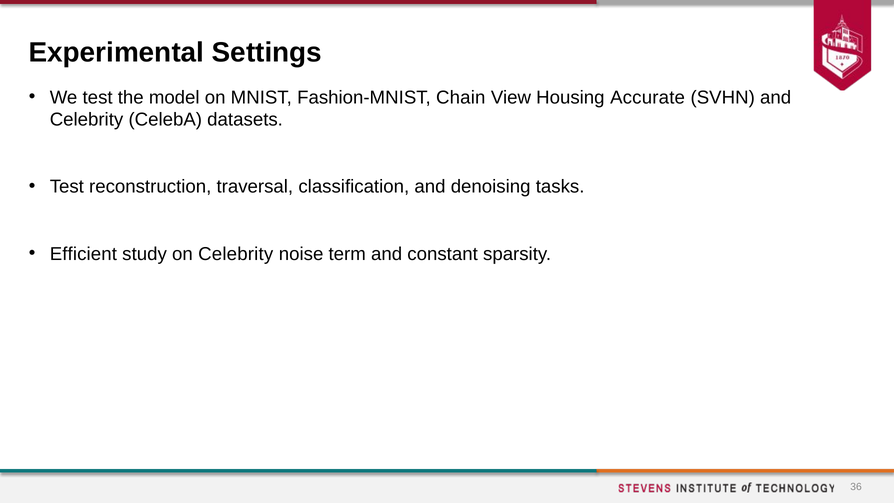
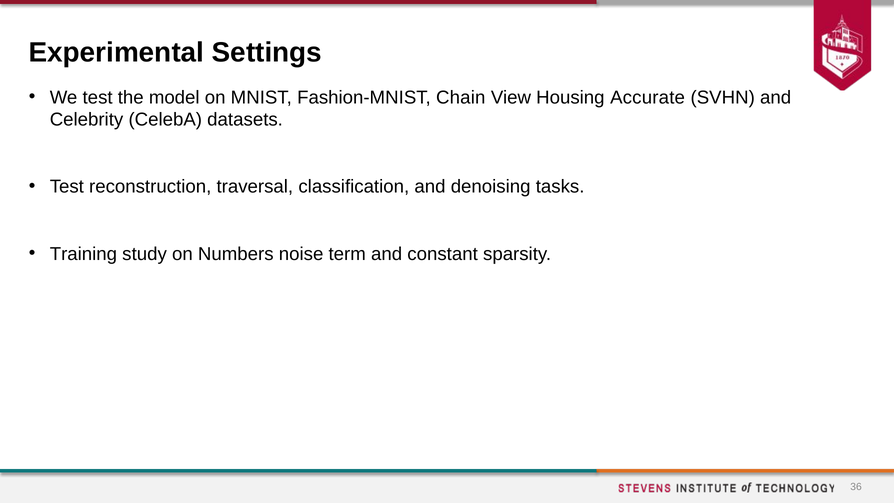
Efficient: Efficient -> Training (83, 254)
on Celebrity: Celebrity -> Numbers (236, 254)
